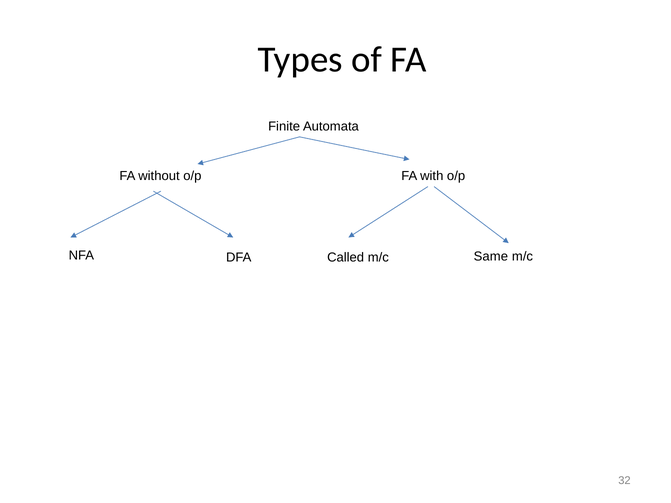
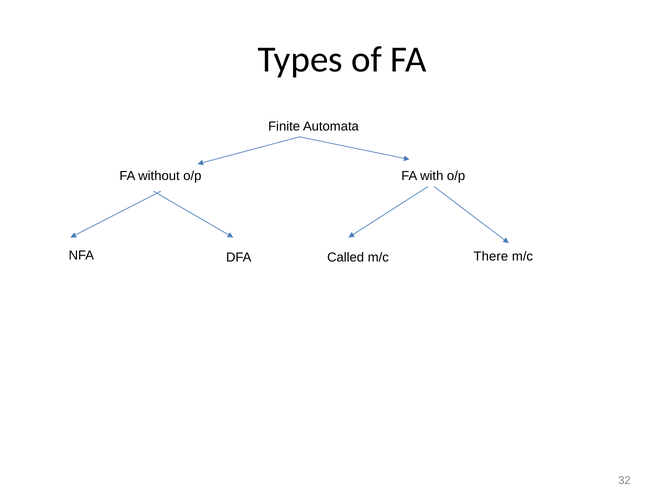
Same: Same -> There (491, 257)
